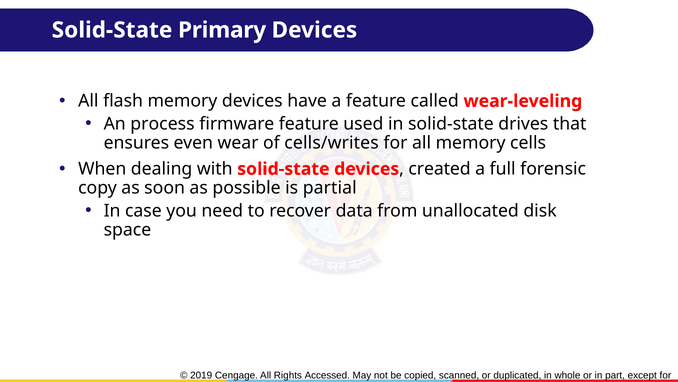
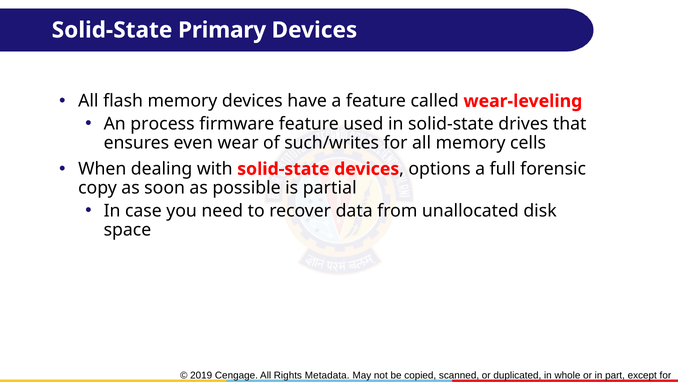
cells/writes: cells/writes -> such/writes (332, 143)
created: created -> options (440, 169)
Accessed: Accessed -> Metadata (327, 375)
